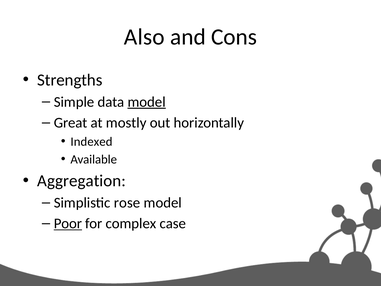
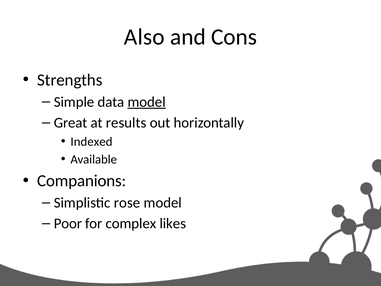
mostly: mostly -> results (126, 123)
Aggregation: Aggregation -> Companions (82, 181)
Poor underline: present -> none (68, 223)
case: case -> likes (173, 223)
